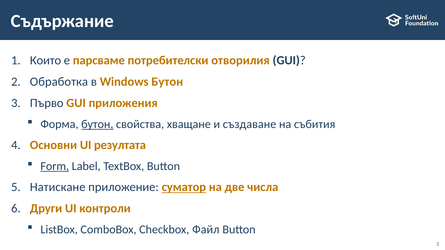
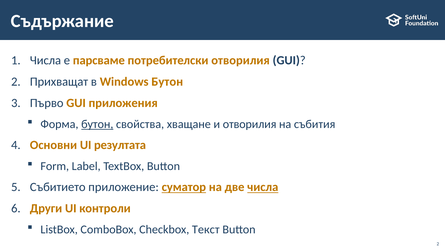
Които: Които -> Числа (45, 61)
Обработка: Обработка -> Прихващат (59, 82)
и създаване: създаване -> отворилия (250, 124)
Form underline: present -> none (55, 166)
Натискане: Натискане -> Събитието (58, 187)
числа underline: none -> present (263, 187)
Файл: Файл -> Текст (206, 230)
